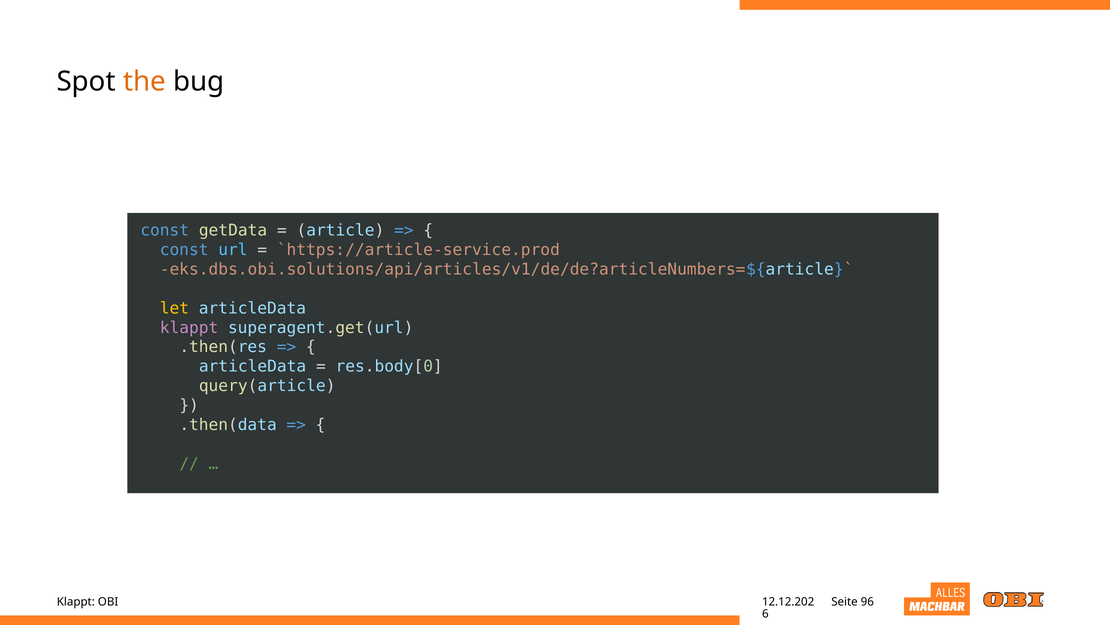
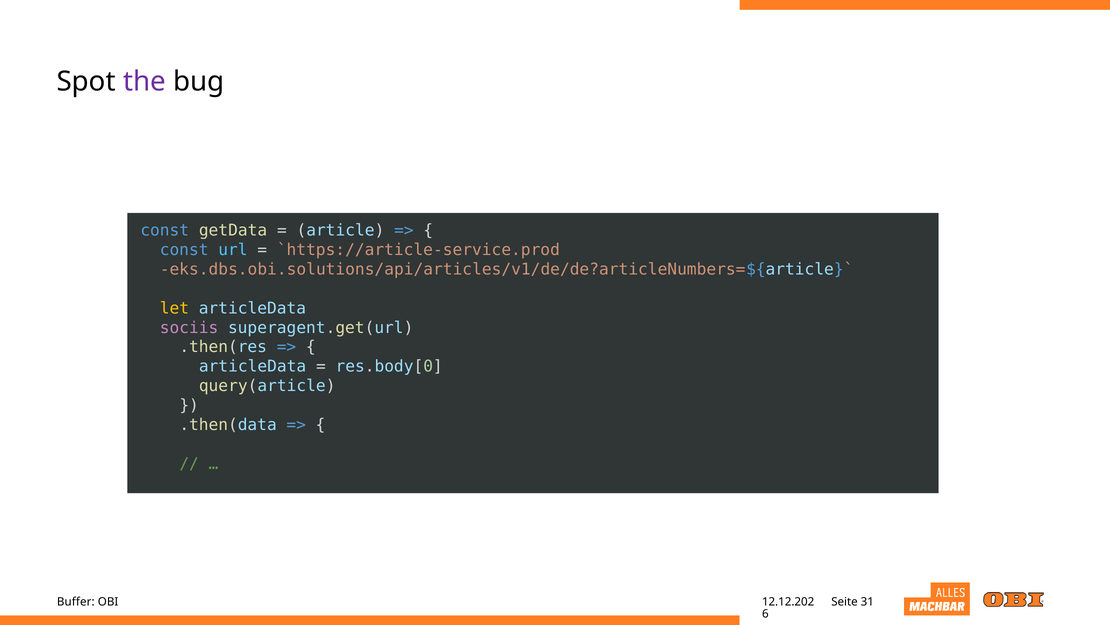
the colour: orange -> purple (144, 81)
klappt: klappt -> sociis (189, 327)
Klappt: Klappt -> Buffer (76, 602)
96: 96 -> 31 (867, 602)
